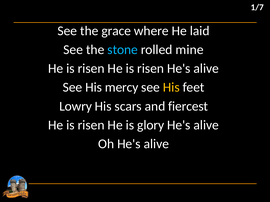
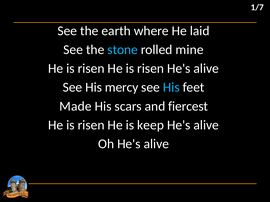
grace: grace -> earth (116, 31)
His colour: yellow -> light blue (171, 88)
Lowry: Lowry -> Made (75, 106)
glory: glory -> keep (151, 125)
